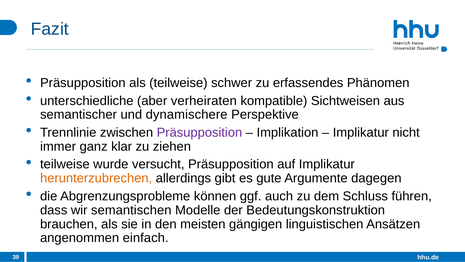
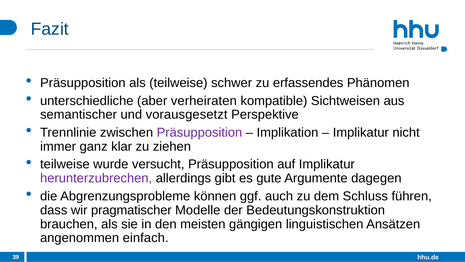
dynamischere: dynamischere -> vorausgesetzt (187, 115)
herunterzubrechen colour: orange -> purple (96, 178)
semantischen: semantischen -> pragmatischer (131, 210)
